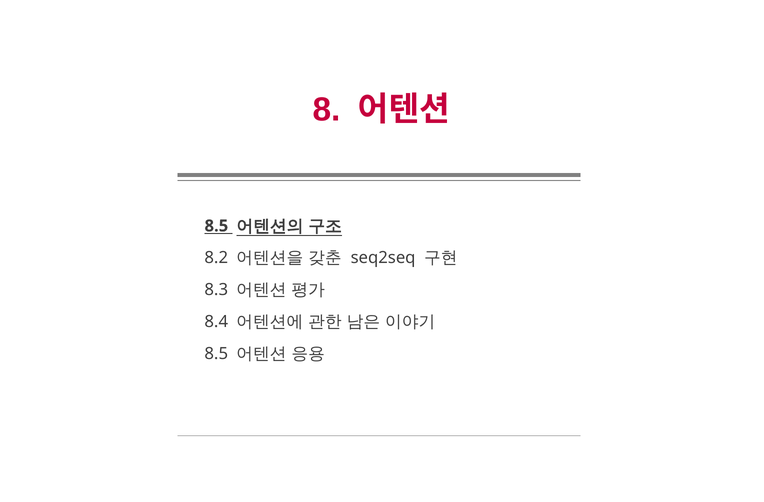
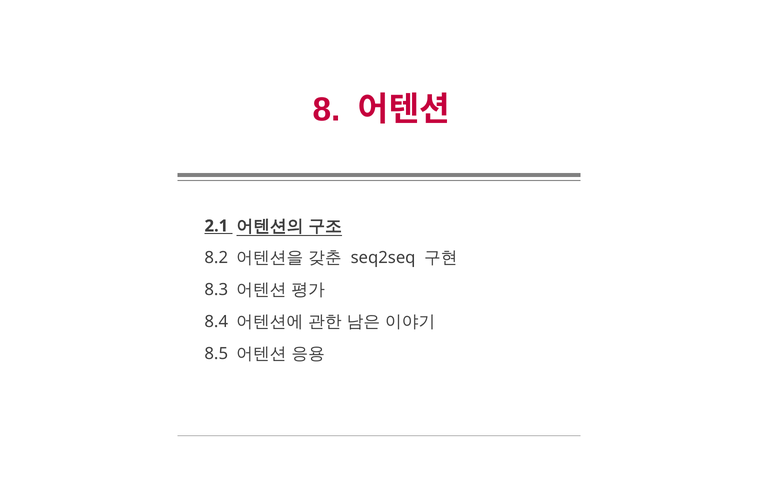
8.5: 8.5 -> 2.1 (216, 226)
